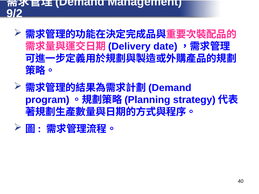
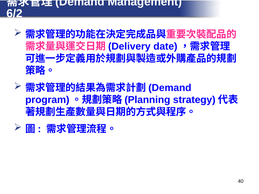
9/2: 9/2 -> 6/2 (14, 14)
